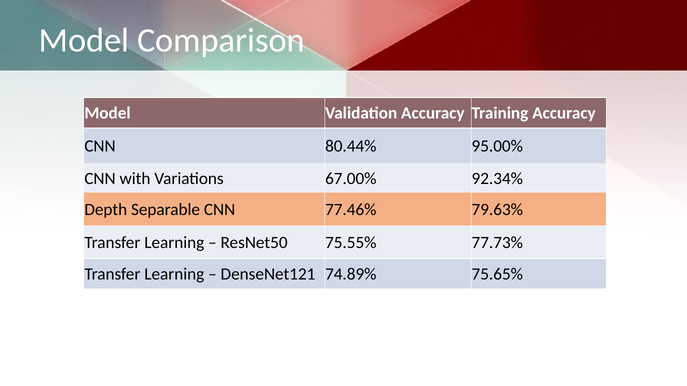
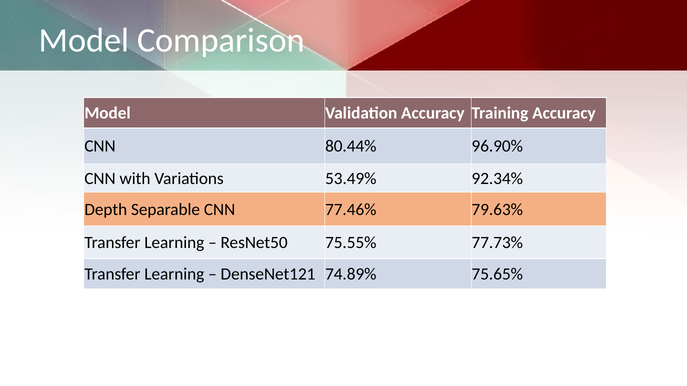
95.00%: 95.00% -> 96.90% (497, 146)
67.00%: 67.00% -> 53.49% (351, 179)
